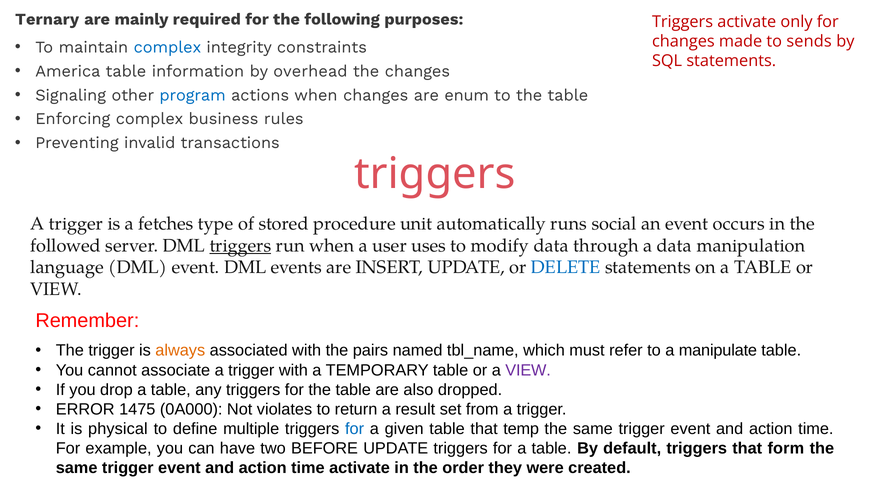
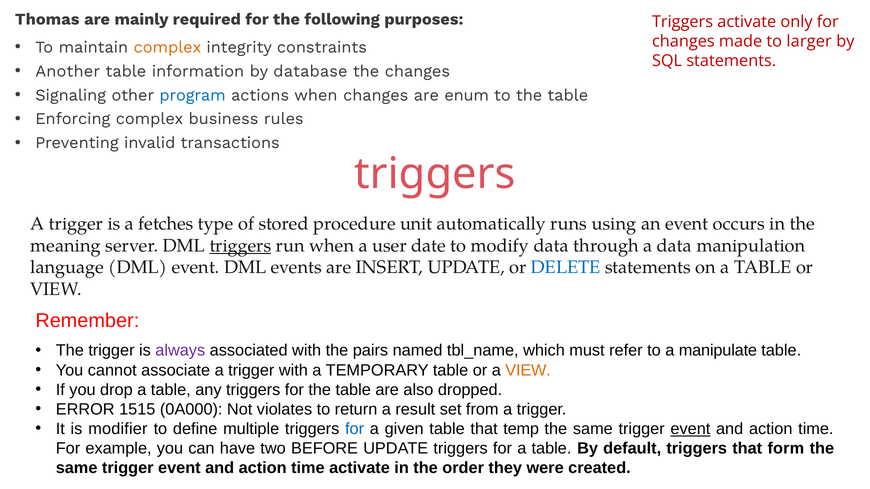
Ternary: Ternary -> Thomas (47, 19)
sends: sends -> larger (809, 41)
complex colour: blue -> orange (168, 47)
America: America -> Another (68, 71)
overhead: overhead -> database (310, 71)
social: social -> using (614, 224)
followed: followed -> meaning (66, 246)
uses: uses -> date (429, 246)
always colour: orange -> purple (180, 351)
VIEW colour: purple -> orange (528, 370)
1475: 1475 -> 1515 (137, 410)
physical: physical -> modifier (118, 429)
event underline: none -> present (690, 429)
